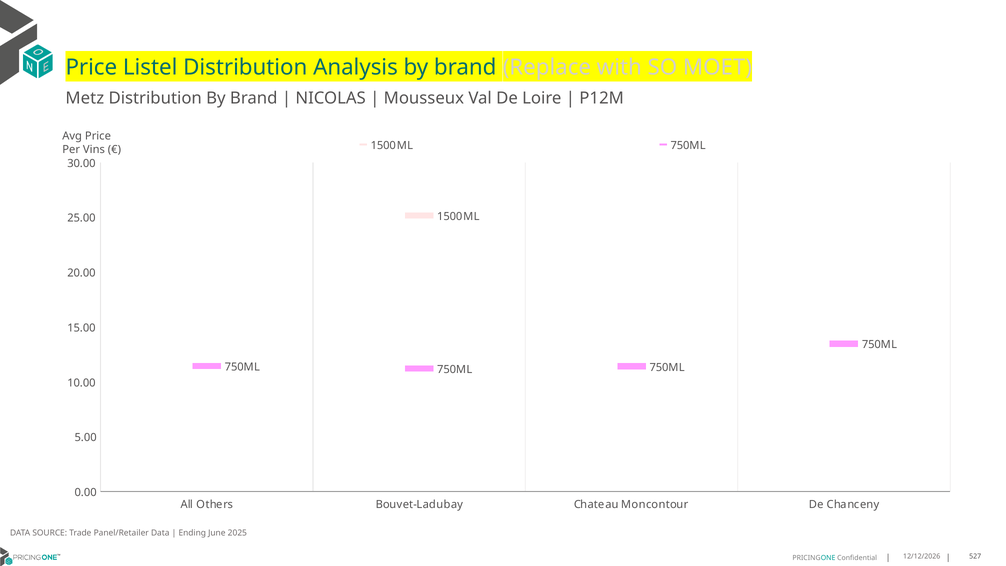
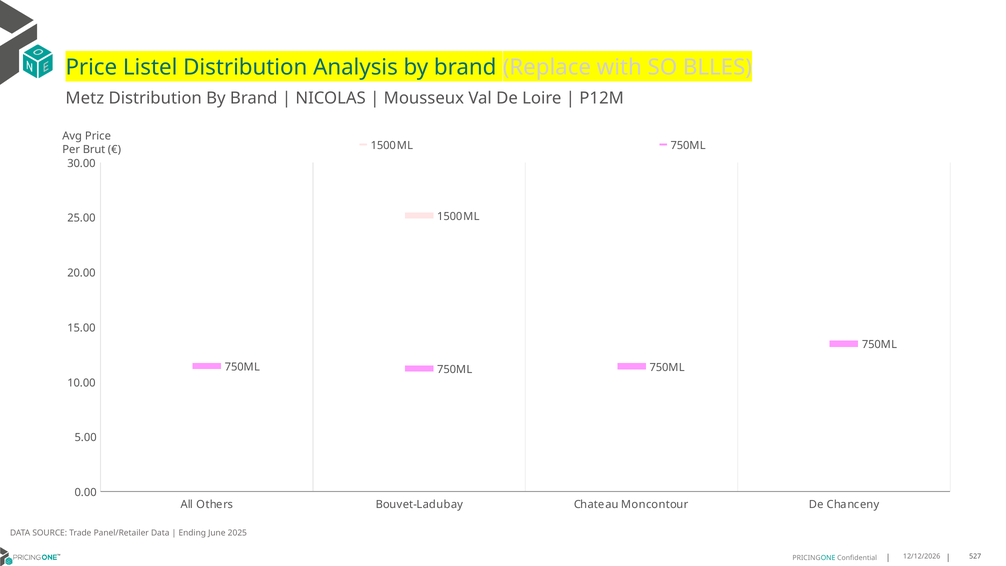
MOET: MOET -> BLLES (717, 68)
Vins: Vins -> Brut (94, 149)
